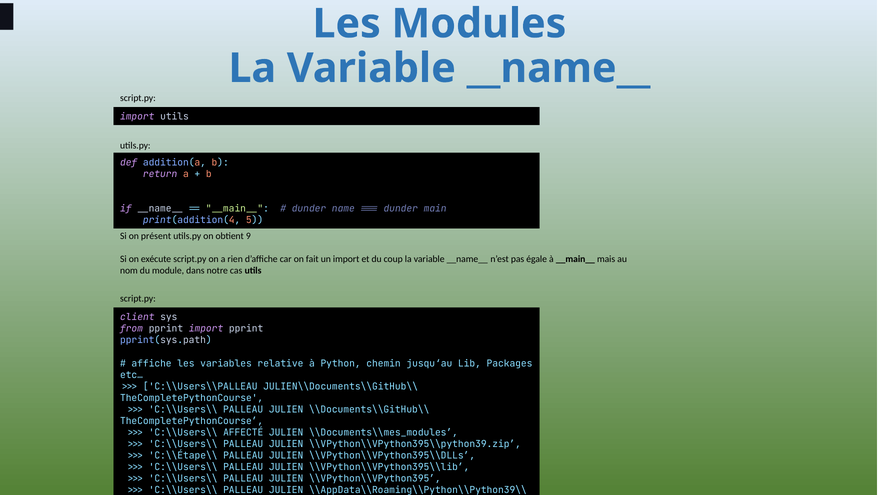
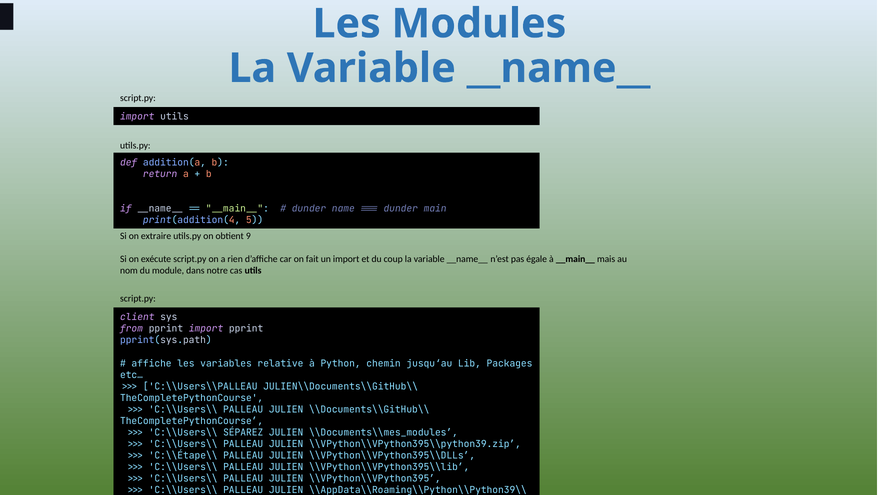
présent: présent -> extraire (156, 236)
AFFECTÉ: AFFECTÉ -> SÉPAREZ (243, 432)
